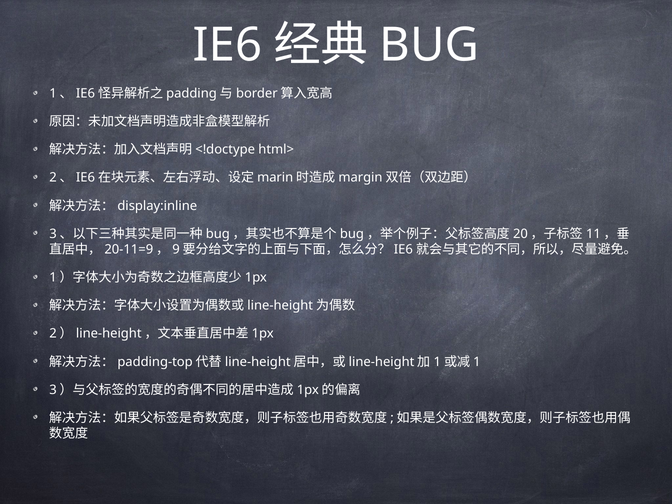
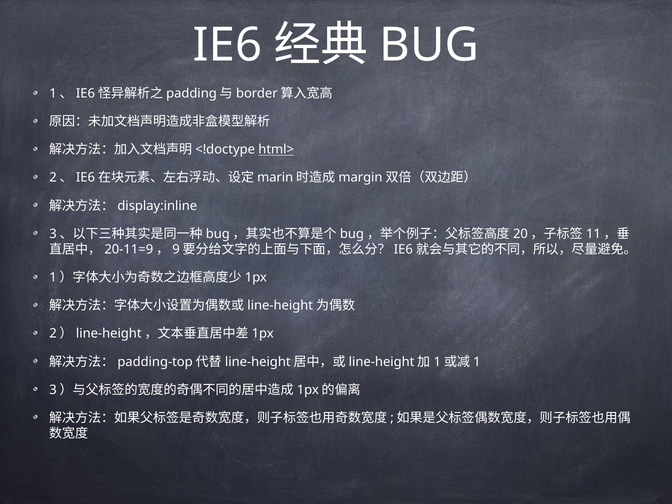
html> underline: none -> present (276, 150)
